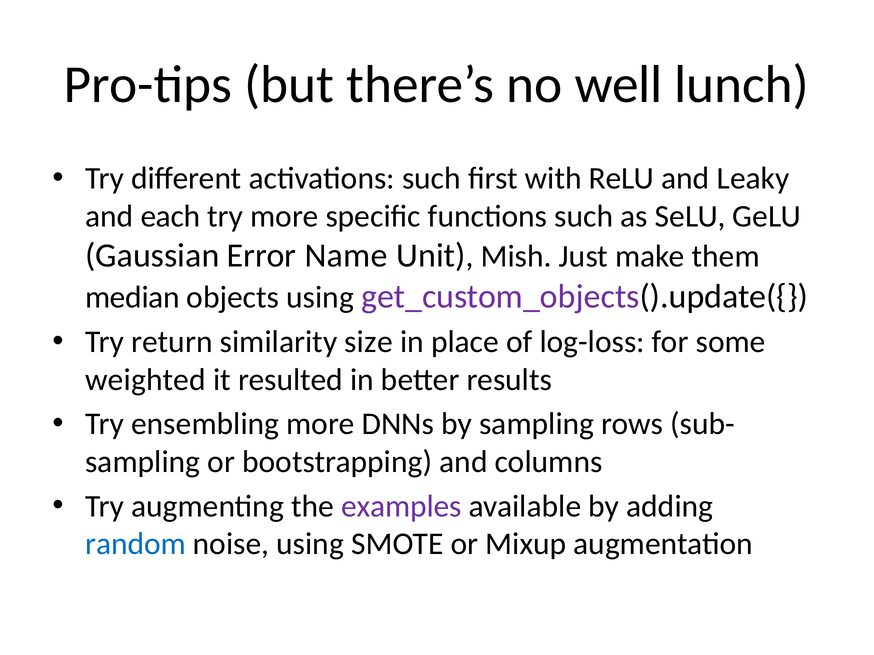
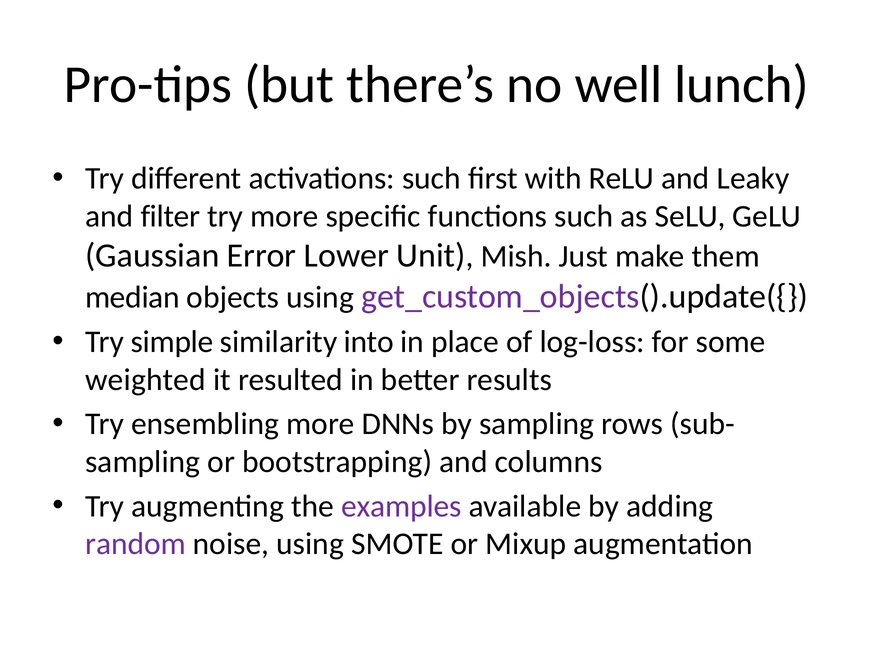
each: each -> filter (170, 216)
Name: Name -> Lower (346, 256)
return: return -> simple (172, 342)
size: size -> into (369, 342)
random colour: blue -> purple (135, 545)
